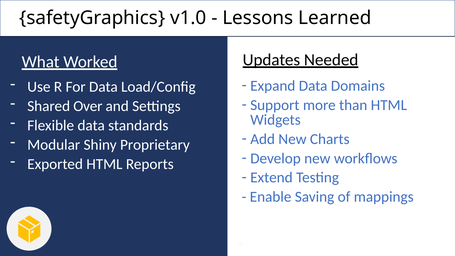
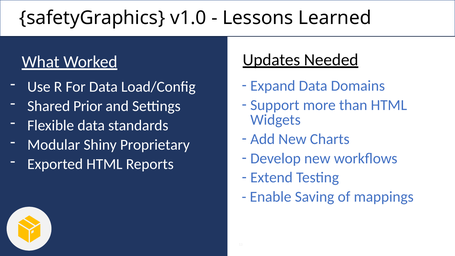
Over: Over -> Prior (88, 106)
